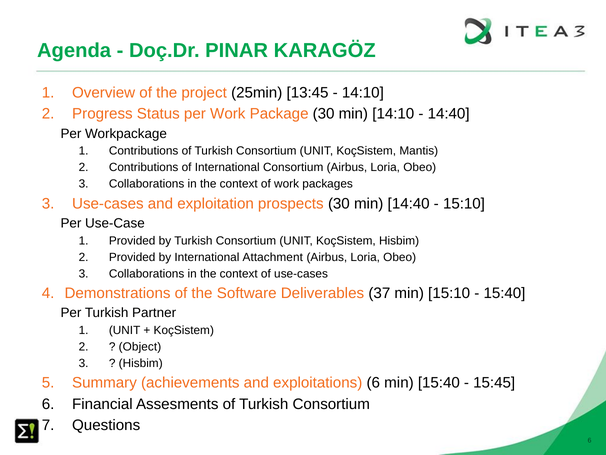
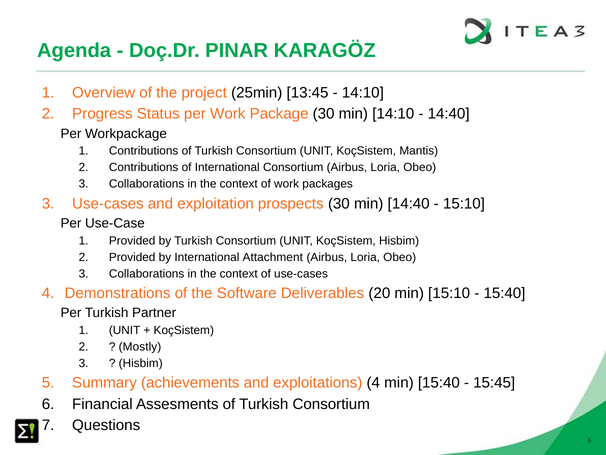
37: 37 -> 20 (379, 293)
Object: Object -> Mostly (140, 347)
exploitations 6: 6 -> 4 (373, 382)
